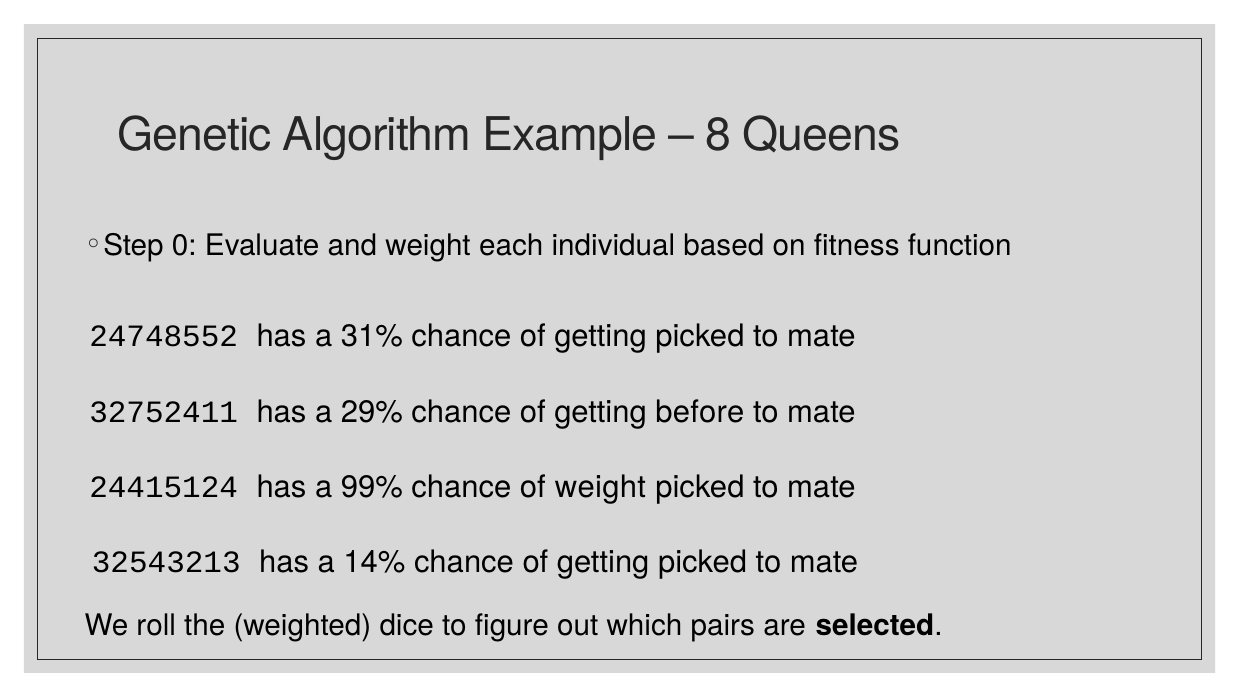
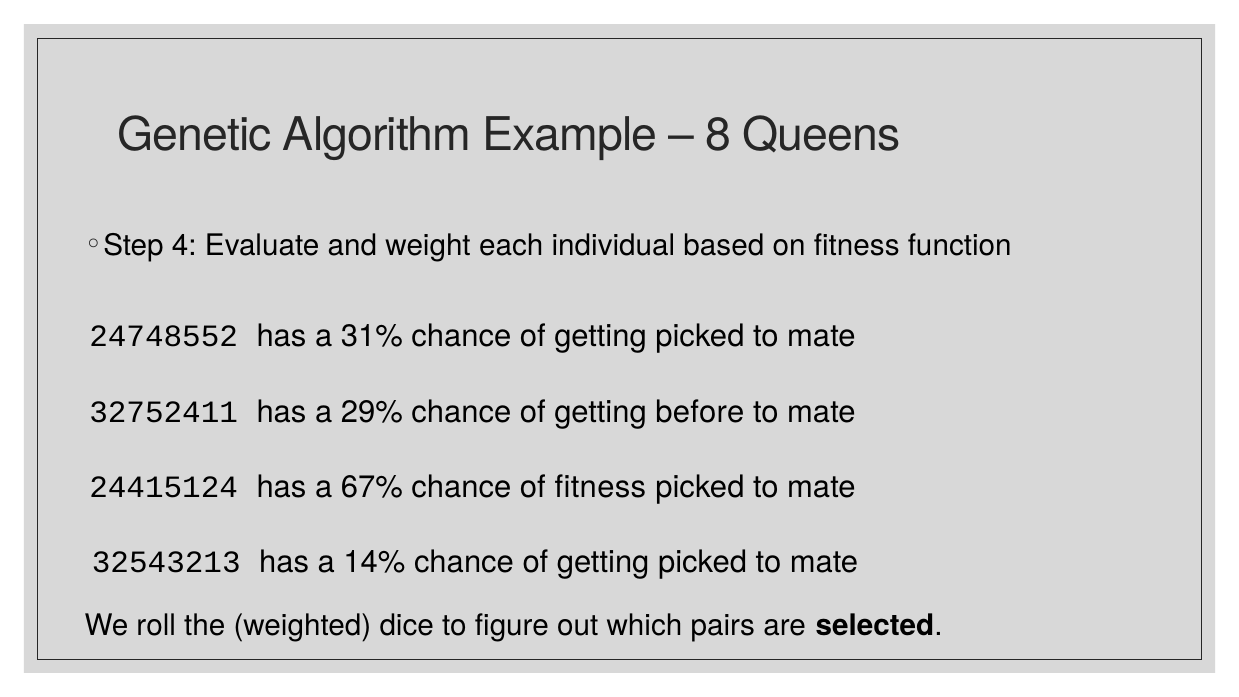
0: 0 -> 4 (184, 245)
99%: 99% -> 67% (372, 487)
of weight: weight -> fitness (600, 487)
